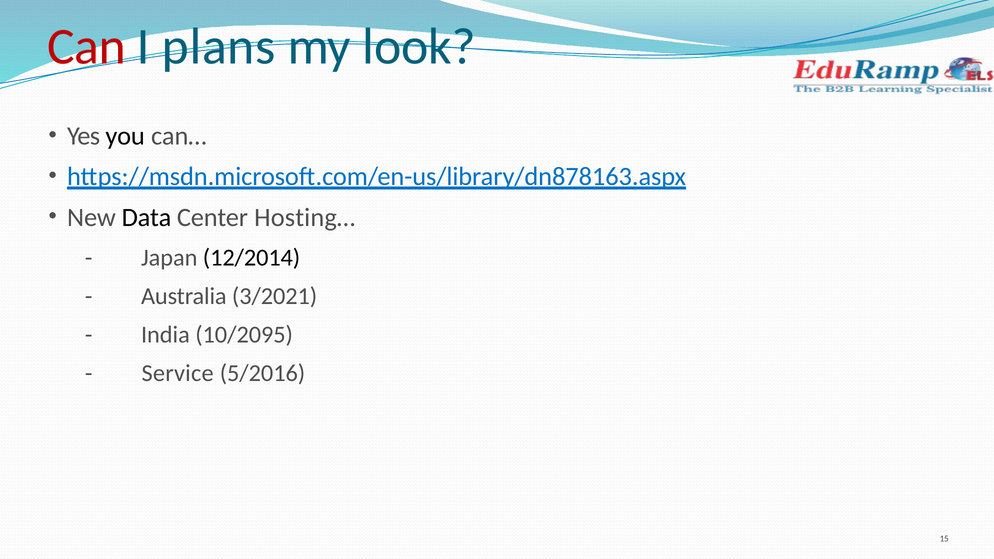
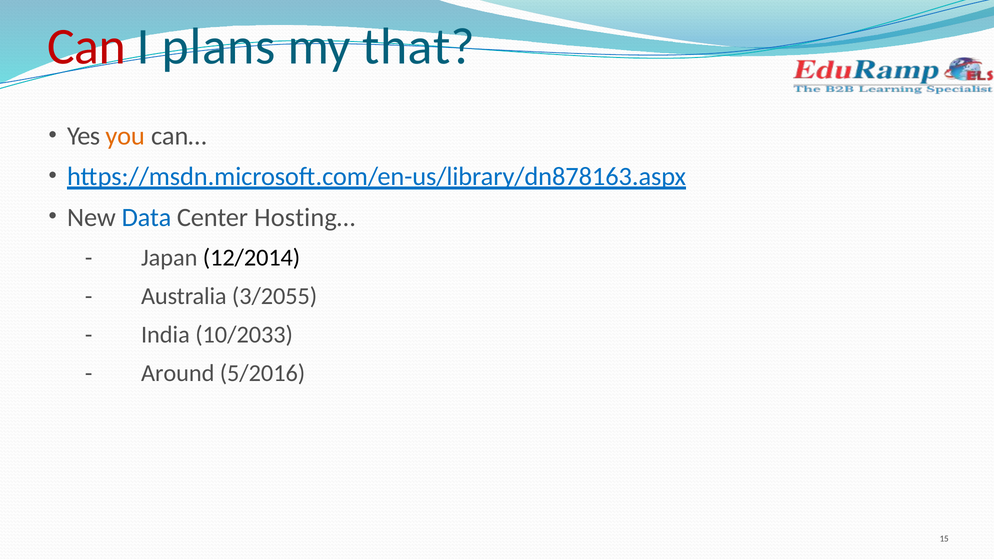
look: look -> that (419, 47)
you colour: black -> orange (125, 136)
Data colour: black -> blue (147, 217)
3/2021: 3/2021 -> 3/2055 (275, 296)
10/2095: 10/2095 -> 10/2033 (244, 335)
Service: Service -> Around (178, 373)
